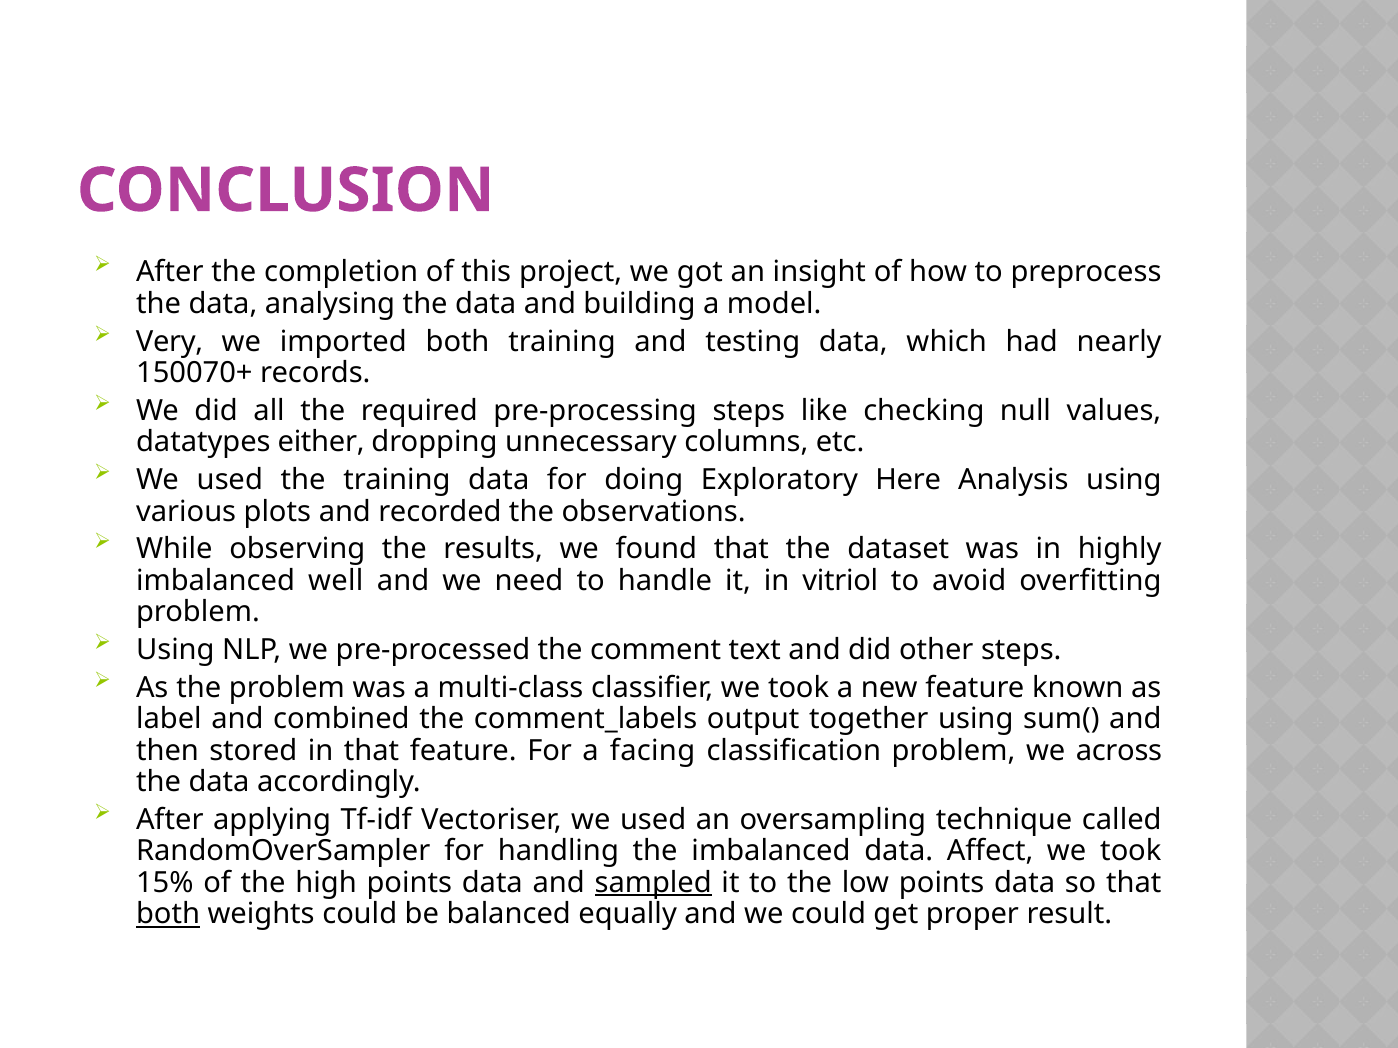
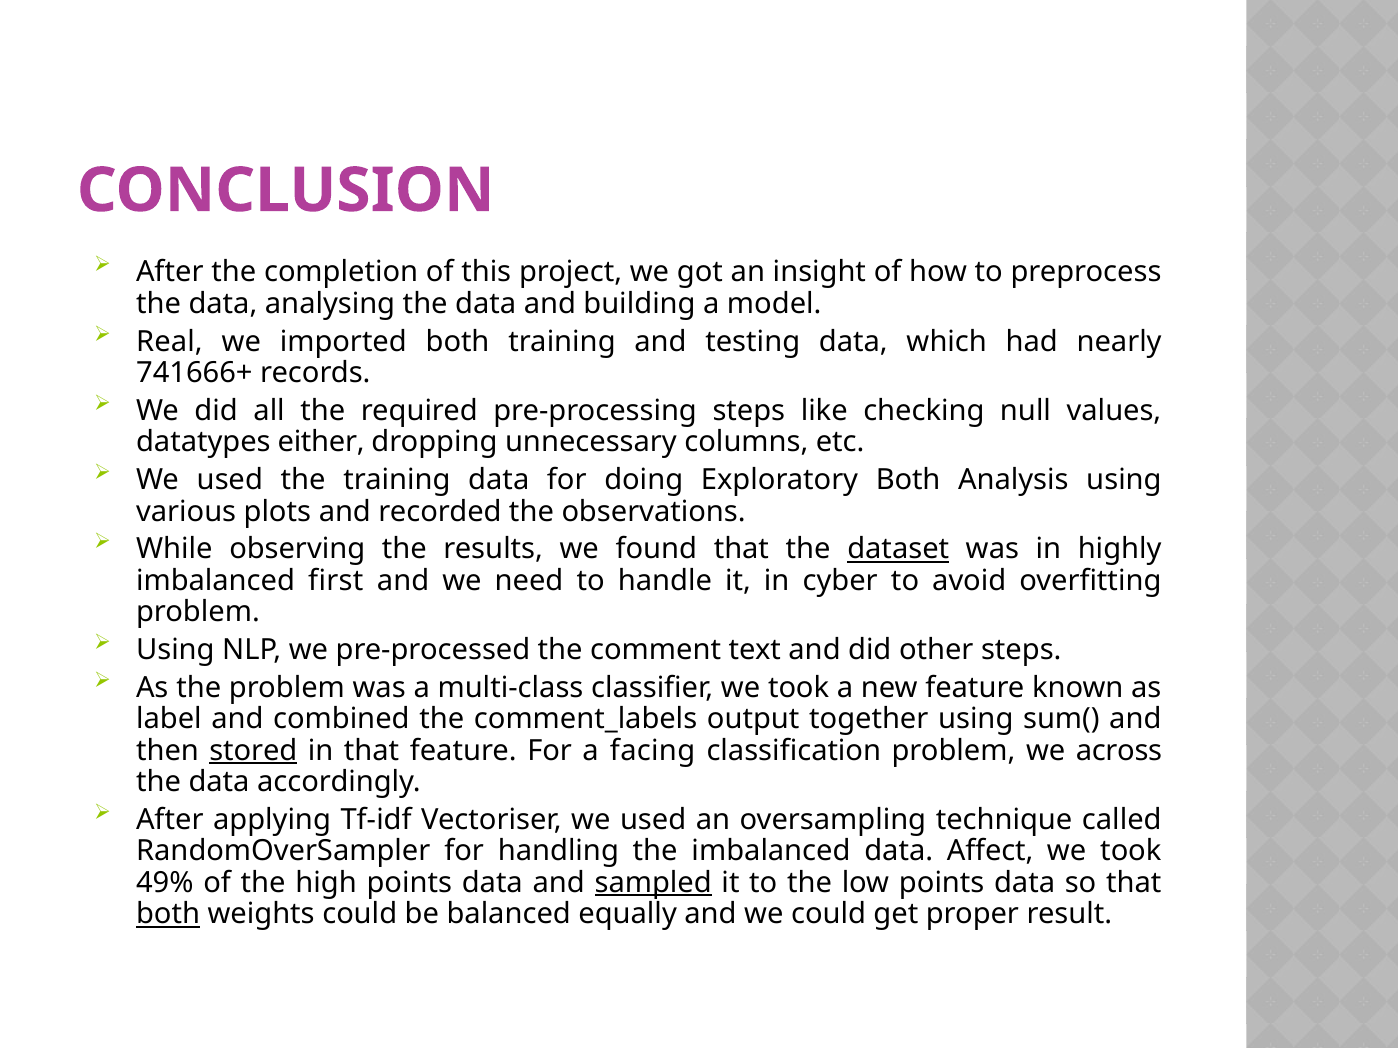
Very: Very -> Real (169, 342)
150070+: 150070+ -> 741666+ (194, 373)
Exploratory Here: Here -> Both (908, 480)
dataset underline: none -> present (898, 549)
well: well -> first (336, 581)
vitriol: vitriol -> cyber (840, 581)
stored underline: none -> present (253, 751)
15%: 15% -> 49% (165, 883)
